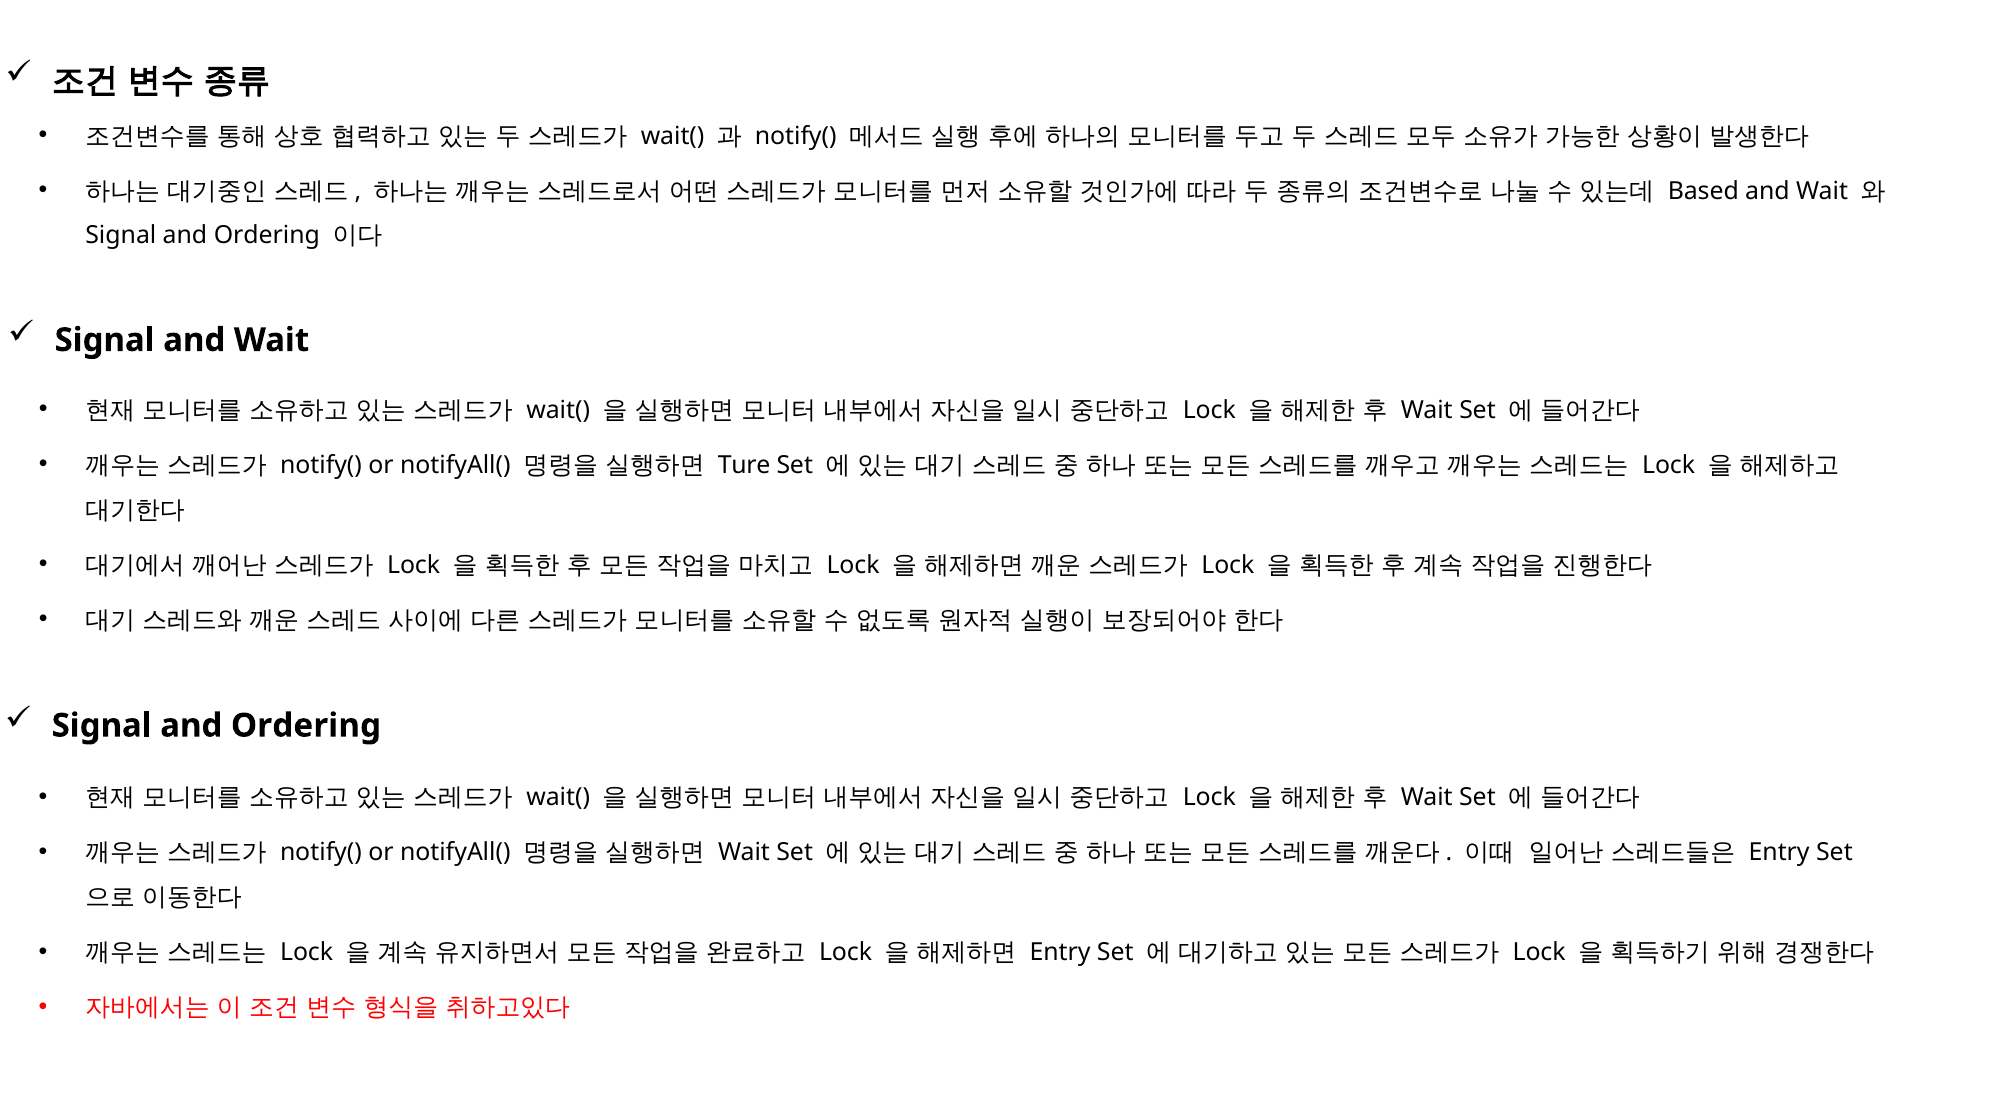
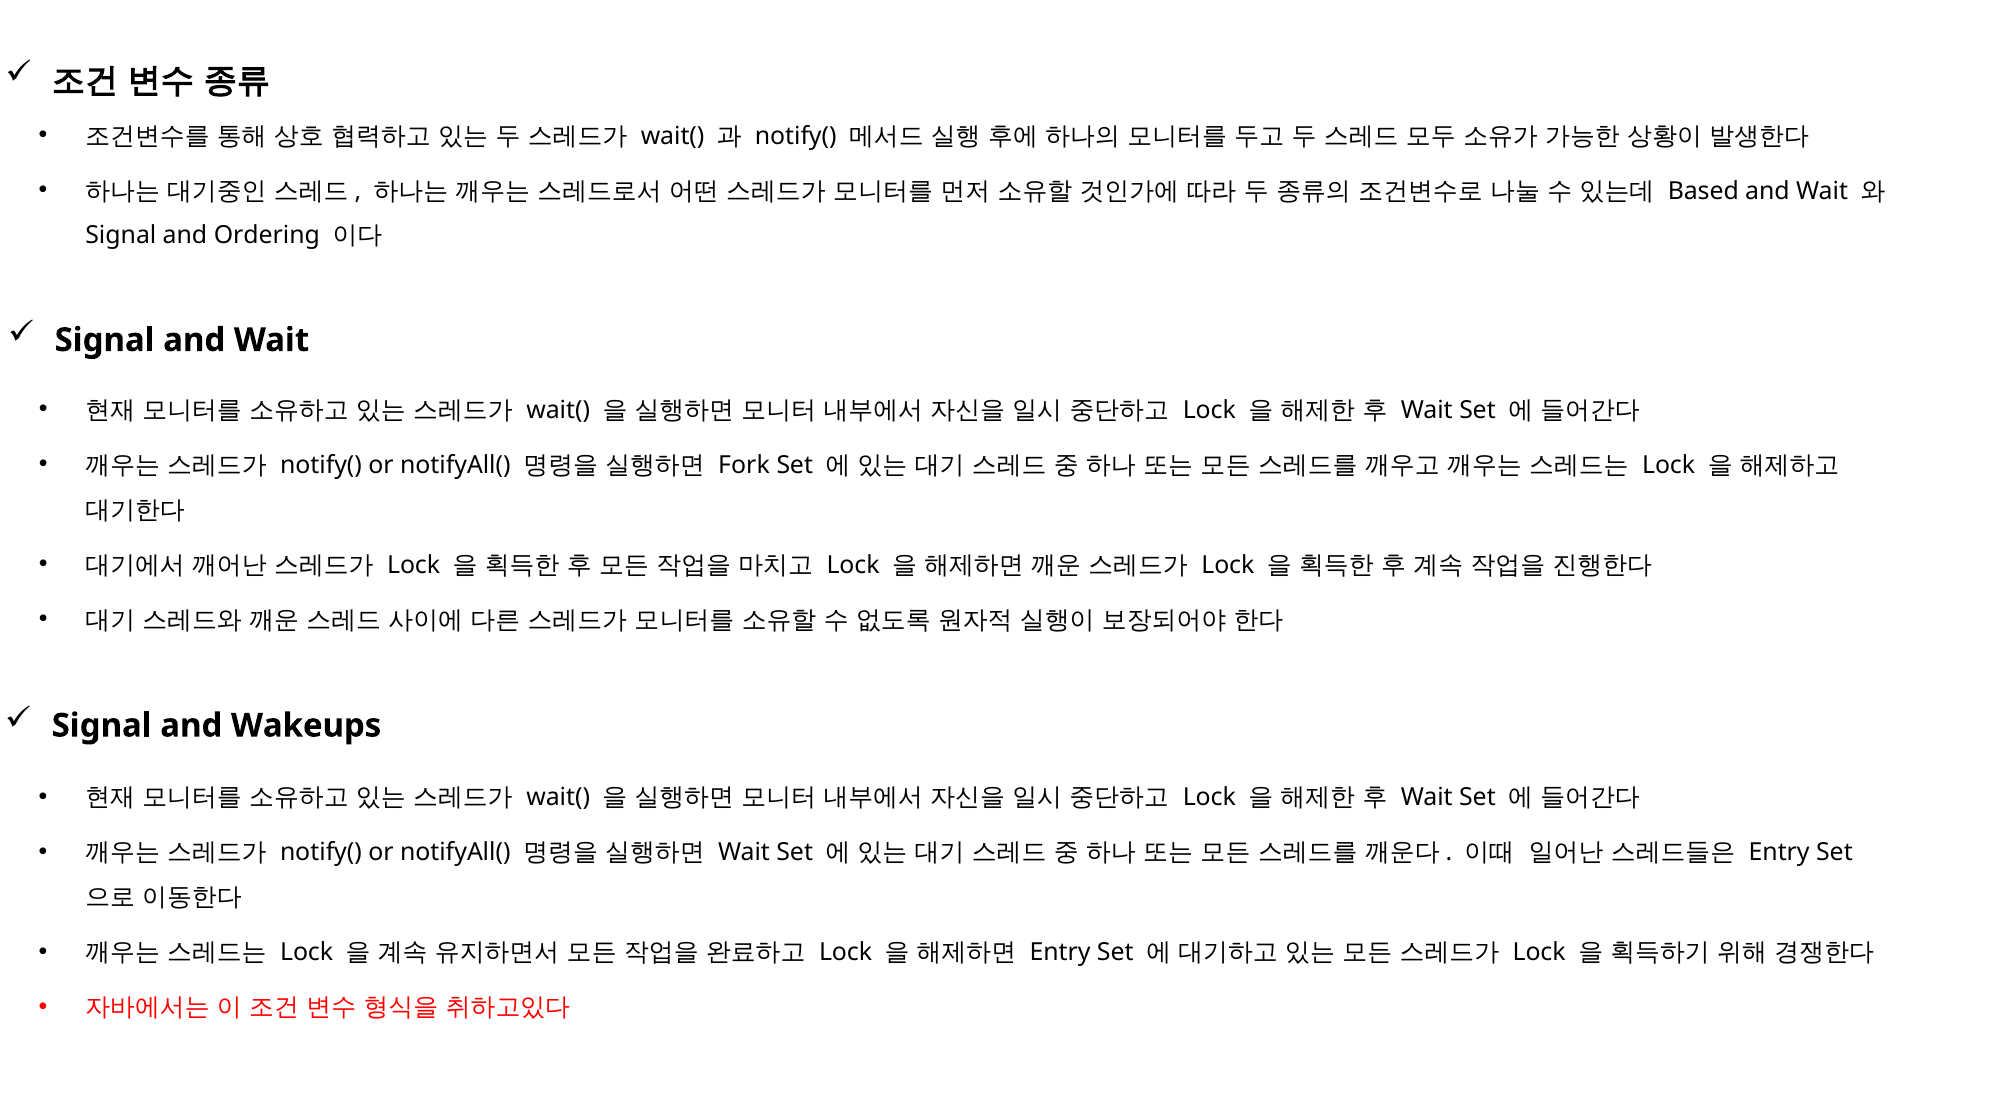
Ture: Ture -> Fork (744, 465)
Ordering: Ordering -> Wakeups (306, 726)
